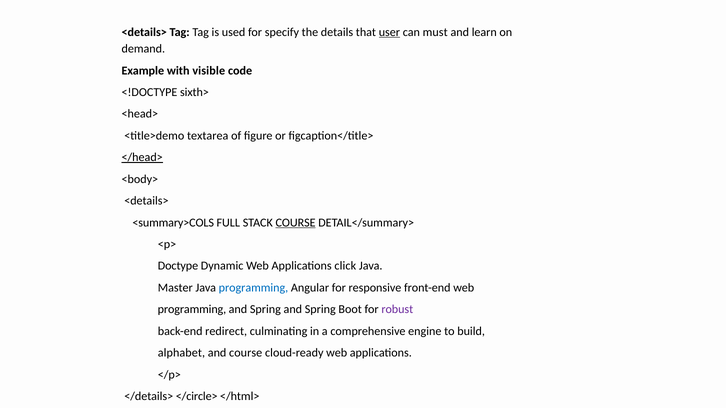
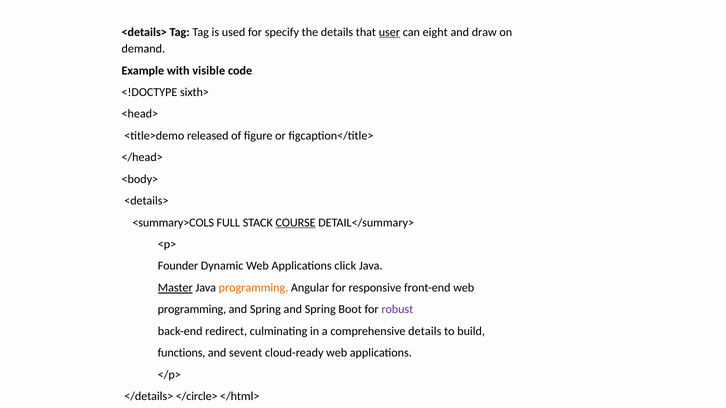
must: must -> eight (435, 32)
learn: learn -> draw (484, 32)
textarea: textarea -> released (208, 136)
</head> underline: present -> none (142, 158)
Doctype: Doctype -> Founder (178, 266)
Master underline: none -> present (175, 288)
programming colour: blue -> orange (253, 288)
comprehensive engine: engine -> details (425, 331)
alphabet: alphabet -> functions (182, 353)
and course: course -> sevent (246, 353)
